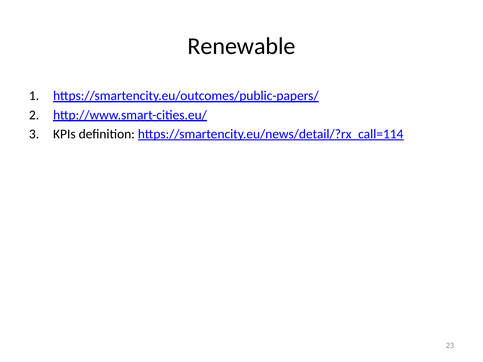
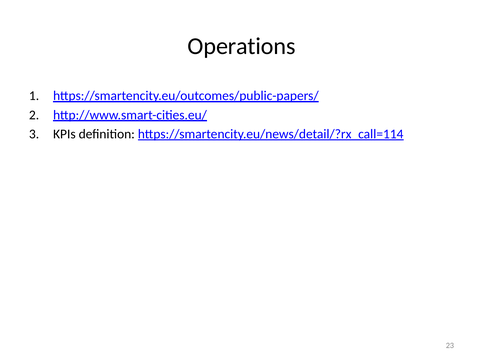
Renewable: Renewable -> Operations (242, 46)
